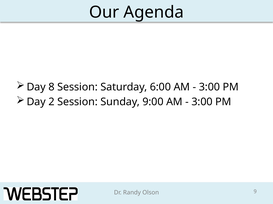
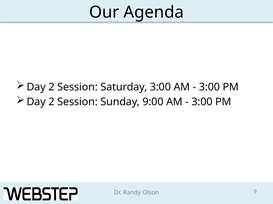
8: 8 -> 2 (51, 87)
Saturday 6:00: 6:00 -> 3:00 (160, 87)
